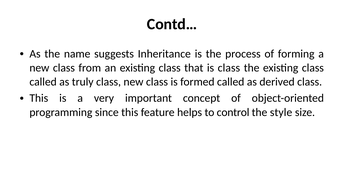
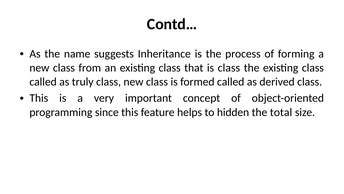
control: control -> hidden (233, 112)
style: style -> total (281, 112)
